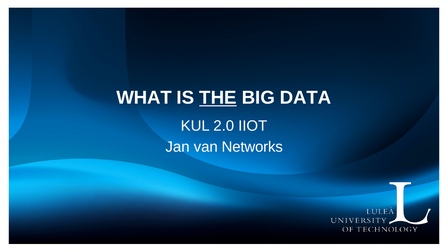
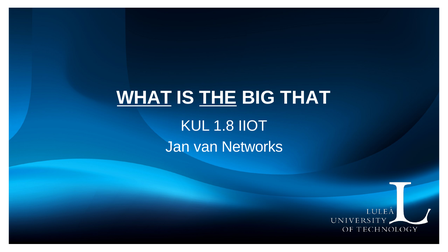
WHAT underline: none -> present (144, 98)
DATA: DATA -> THAT (305, 98)
2.0: 2.0 -> 1.8 (224, 126)
